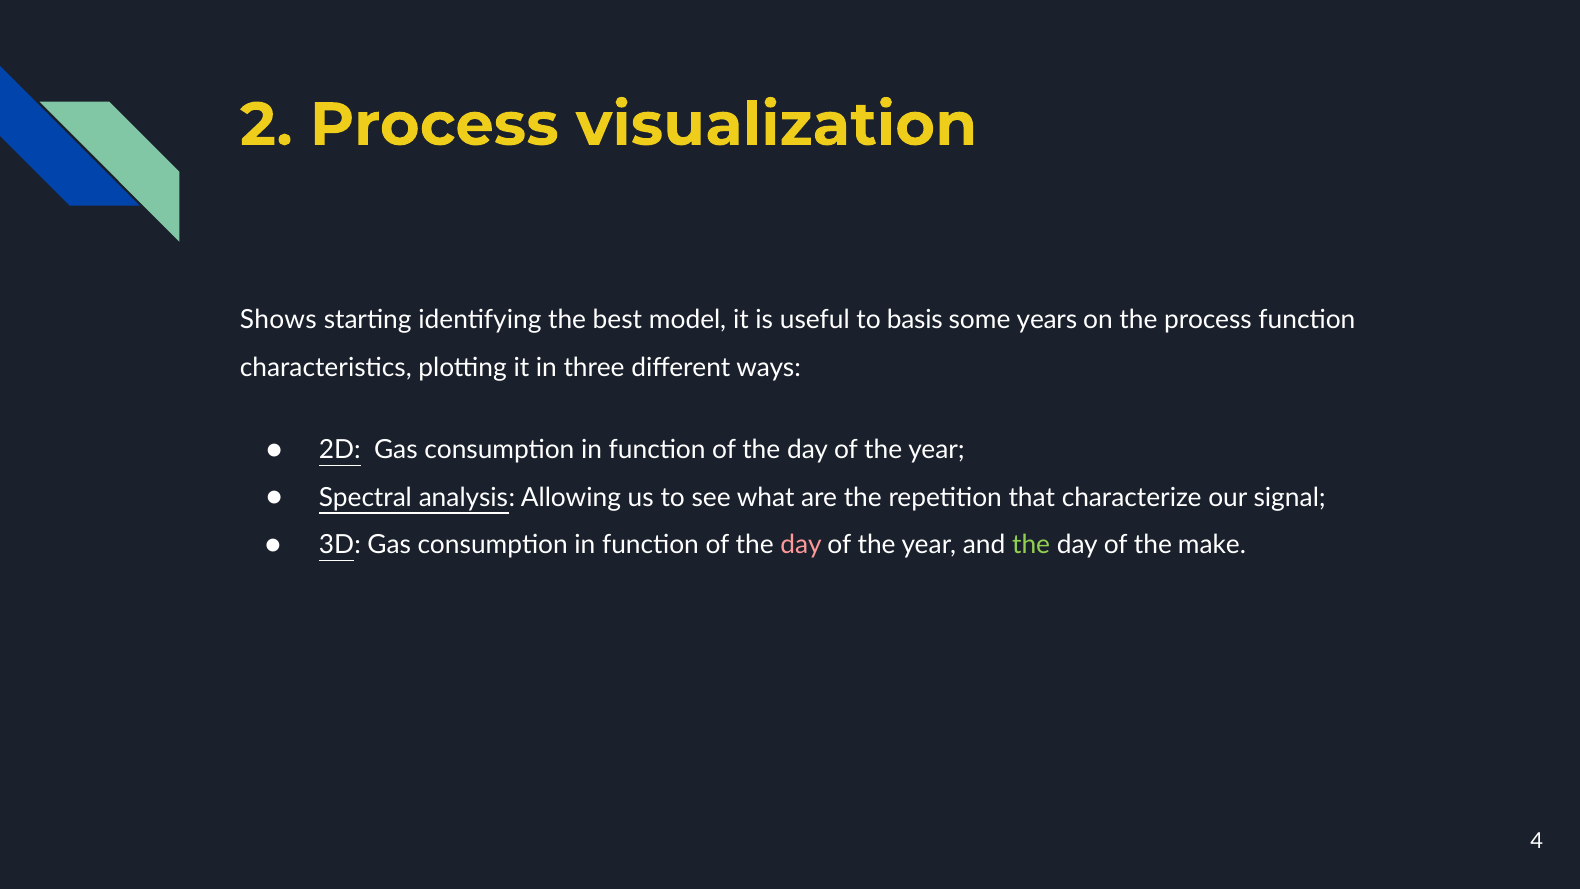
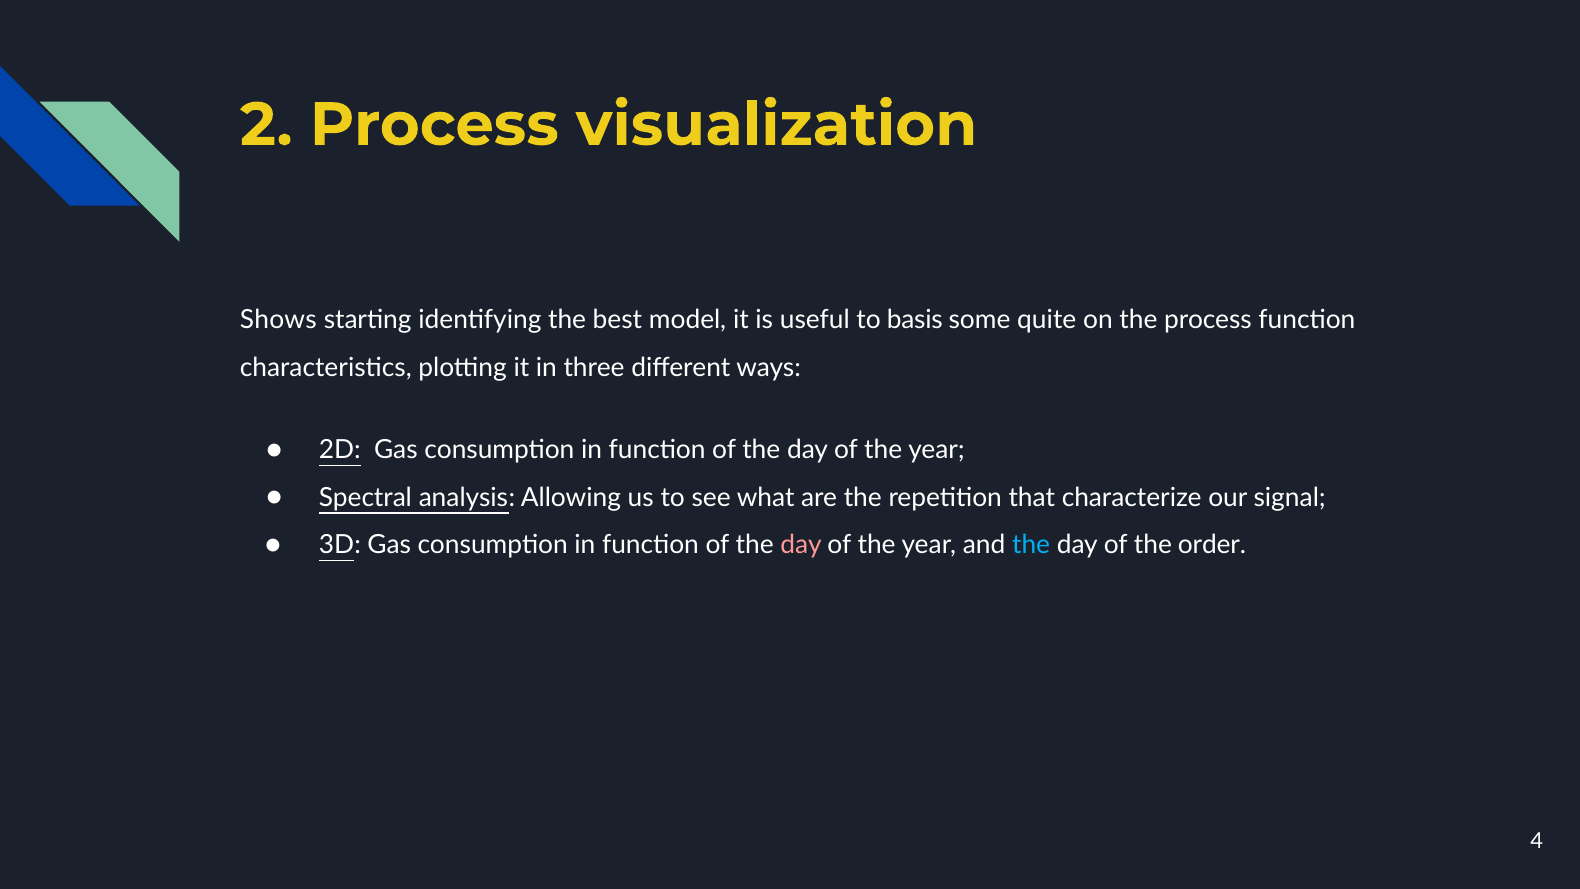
years: years -> quite (1047, 320)
the colour: light green -> light blue (1031, 545)
make: make -> order (1212, 545)
